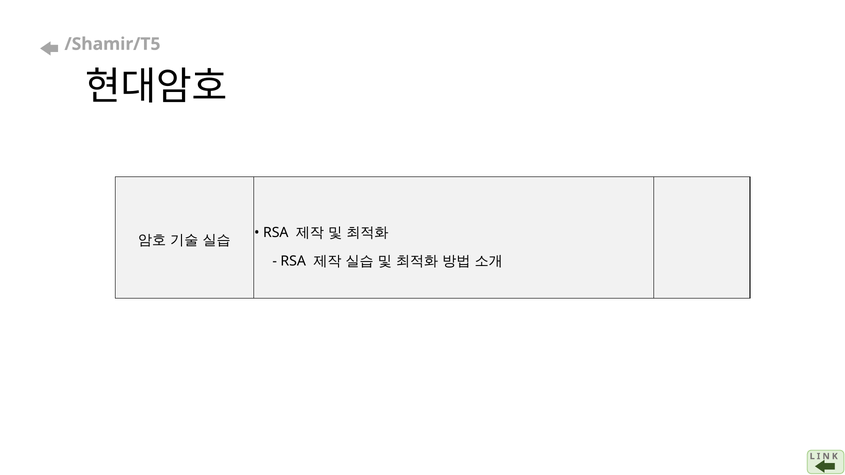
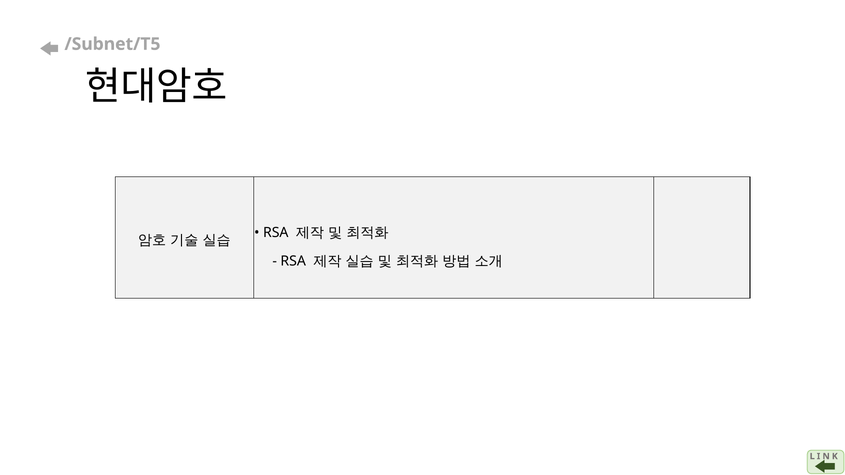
/Shamir/T5: /Shamir/T5 -> /Subnet/T5 (112, 44)
